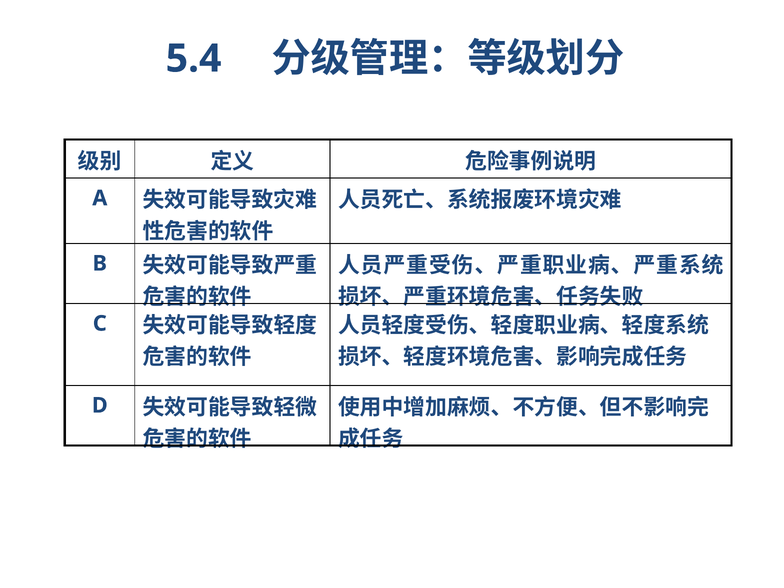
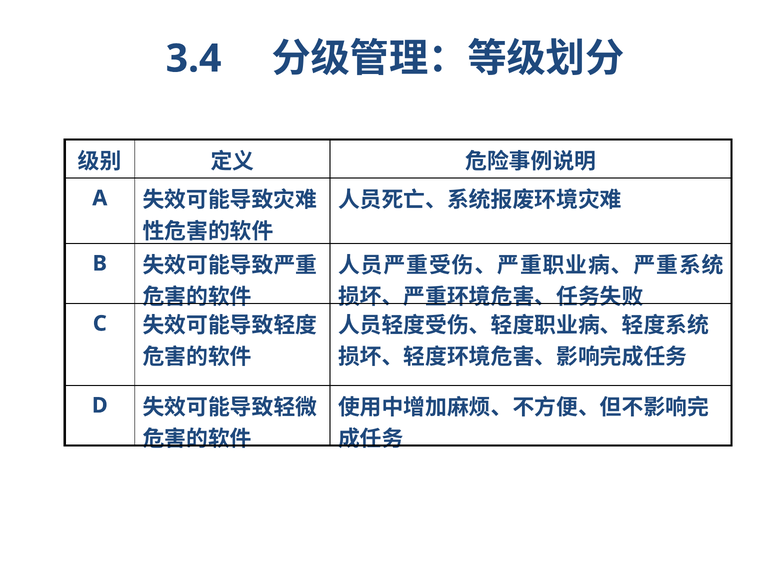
5.4: 5.4 -> 3.4 (194, 59)
